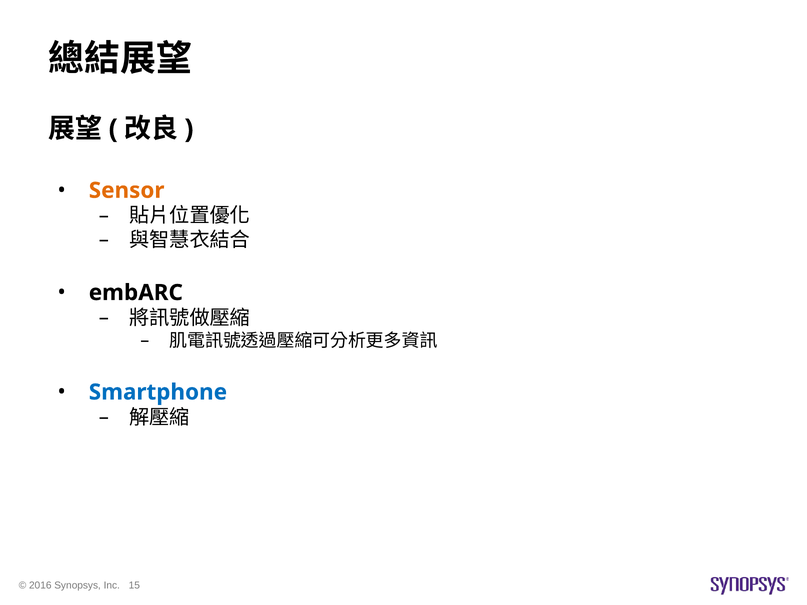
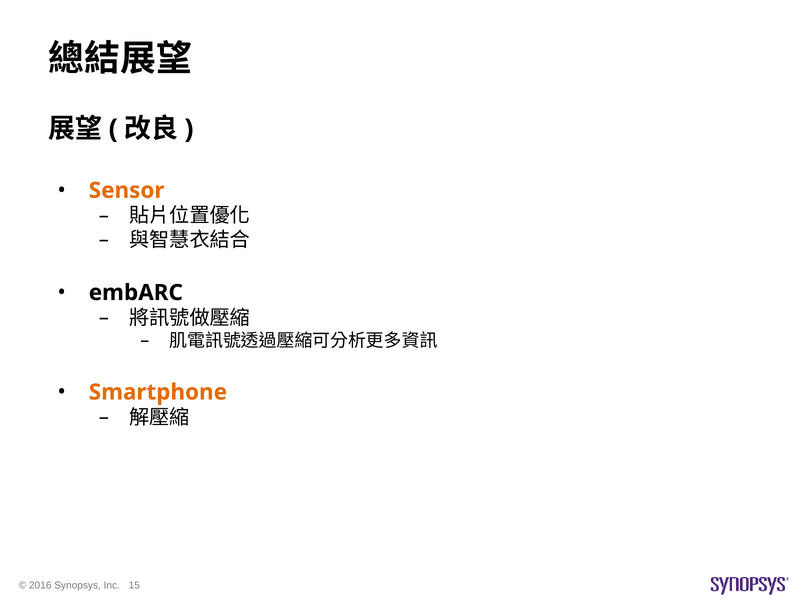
Smartphone colour: blue -> orange (158, 392)
